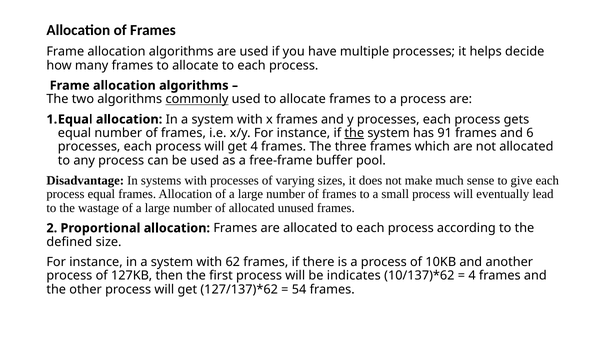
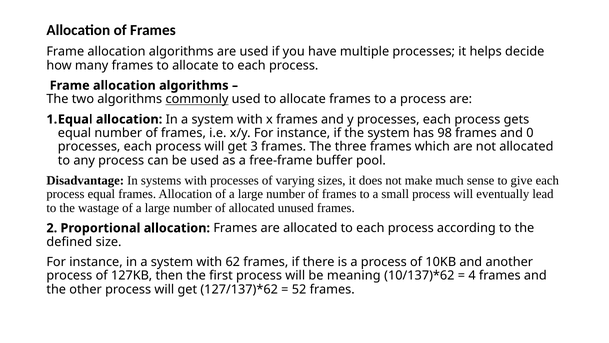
the underline: present -> none (354, 133)
91: 91 -> 98 (445, 133)
6: 6 -> 0 (530, 133)
get 4: 4 -> 3 (254, 147)
indicates: indicates -> meaning (354, 275)
54: 54 -> 52 (299, 289)
